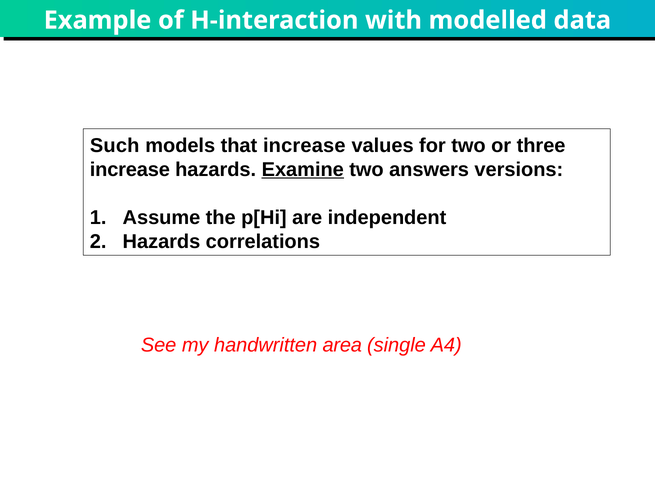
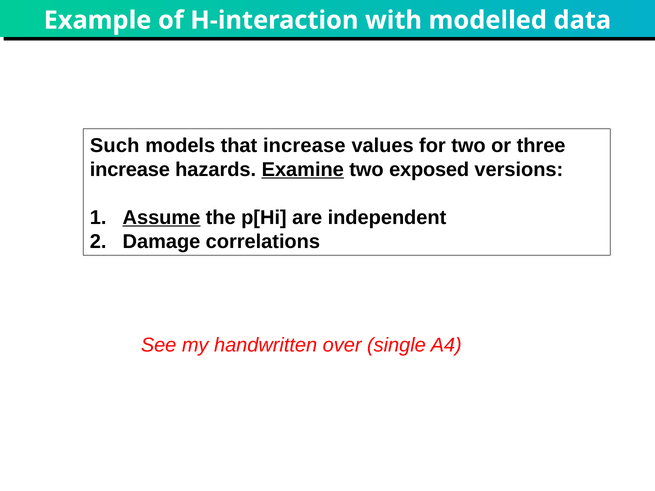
answers: answers -> exposed (429, 170)
Assume underline: none -> present (161, 218)
Hazards: Hazards -> Damage (161, 242)
area: area -> over (342, 345)
